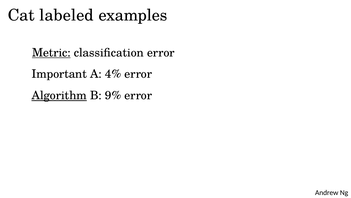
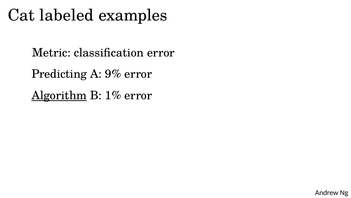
Metric underline: present -> none (51, 53)
Important: Important -> Predicting (59, 74)
4%: 4% -> 9% (113, 74)
9%: 9% -> 1% (113, 95)
